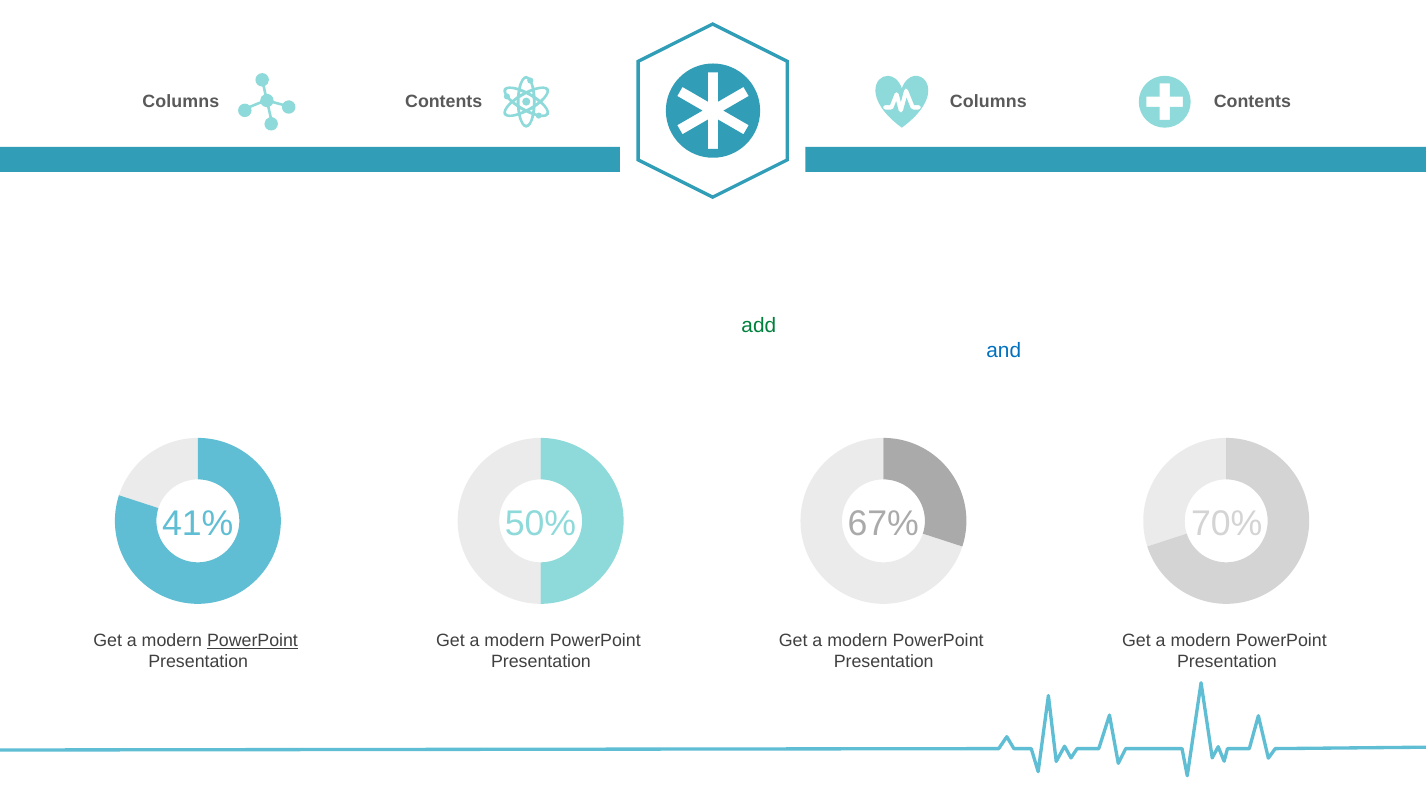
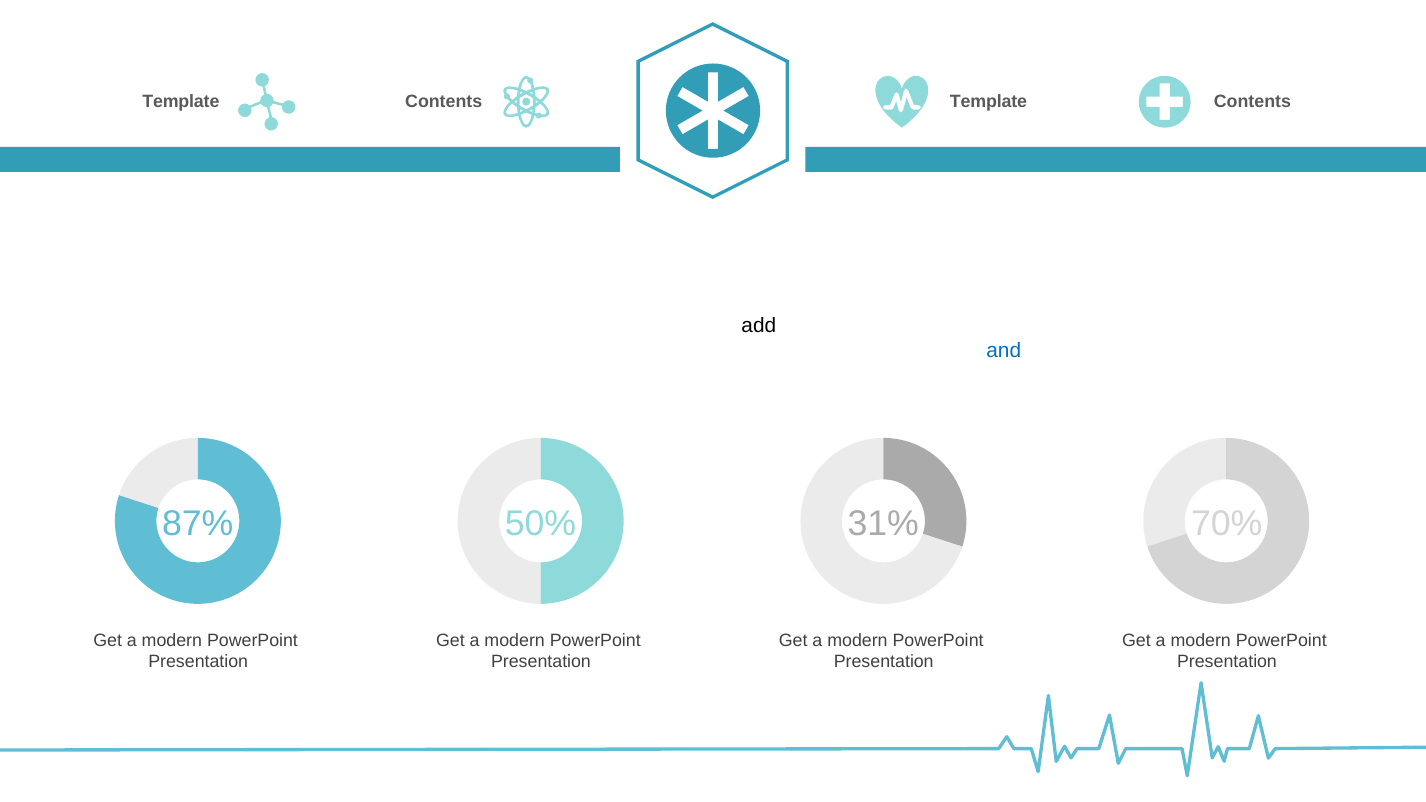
Columns: Columns -> Template (181, 102)
Columns: Columns -> Template (988, 102)
add colour: green -> black (759, 326)
41%: 41% -> 87% (198, 523)
67%: 67% -> 31% (883, 523)
PowerPoint underline: present -> none (252, 641)
